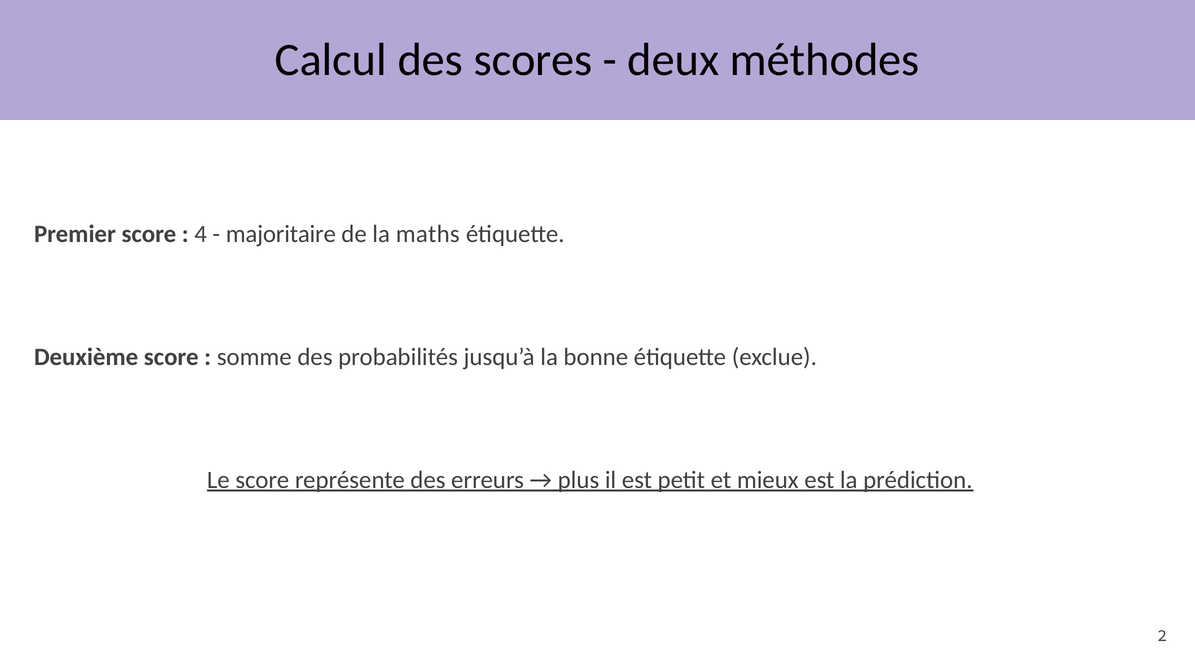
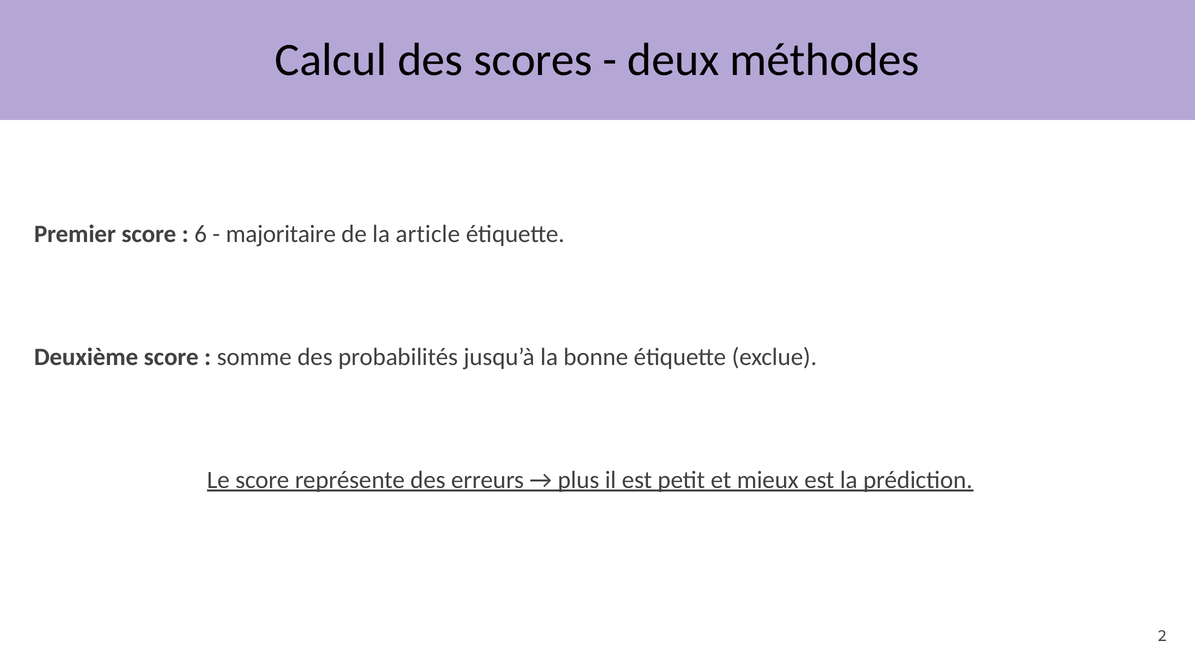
4: 4 -> 6 (201, 234)
maths: maths -> article (428, 234)
